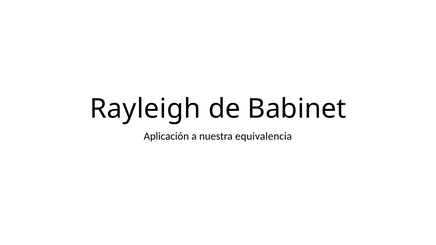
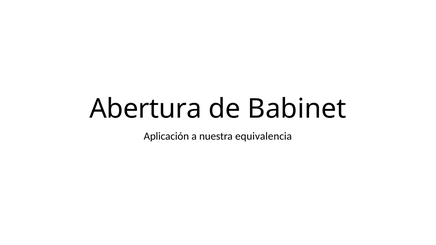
Rayleigh: Rayleigh -> Abertura (146, 109)
